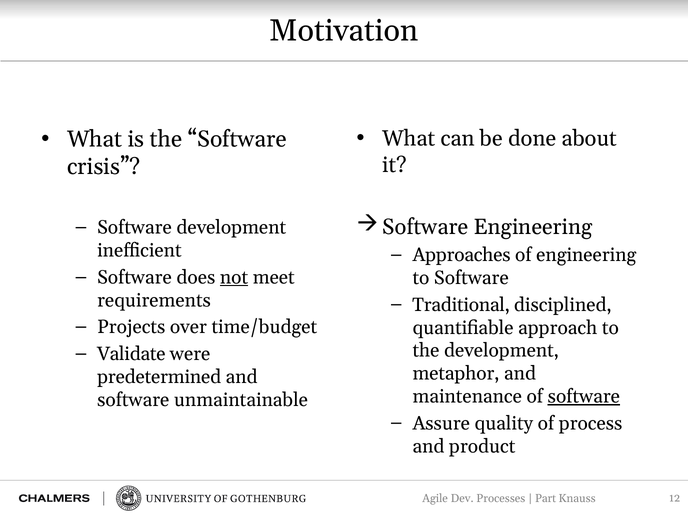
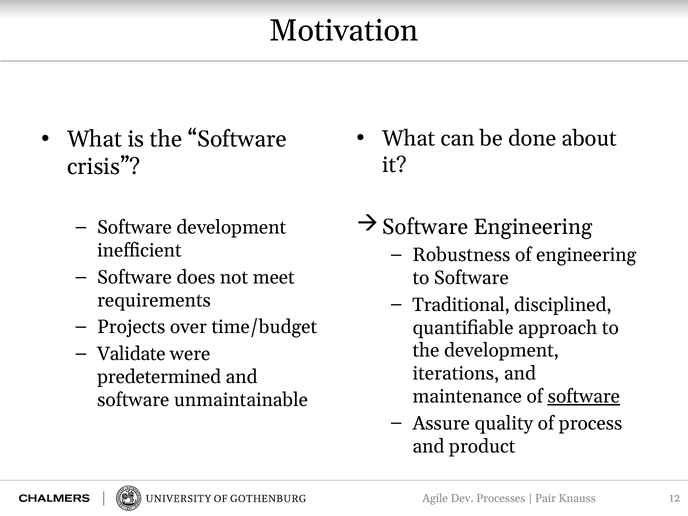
Approaches: Approaches -> Robustness (461, 255)
not underline: present -> none (234, 277)
metaphor: metaphor -> iterations (456, 374)
Part: Part -> Pair (546, 499)
